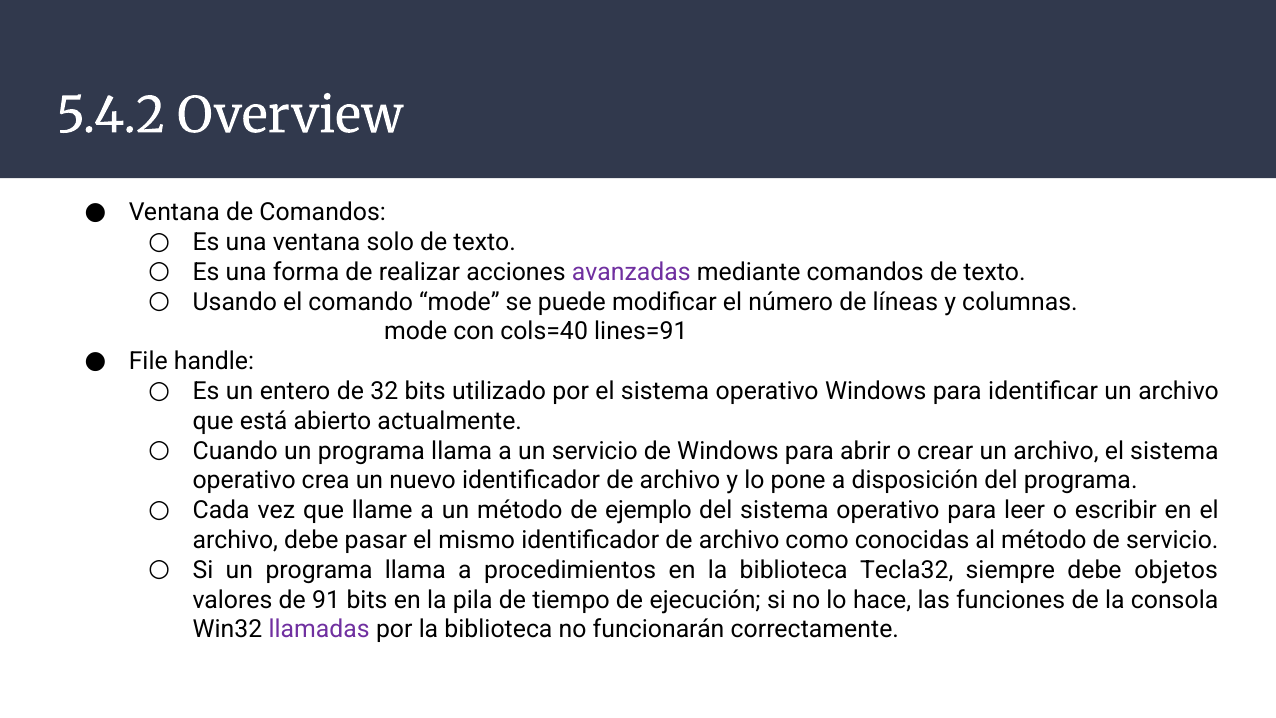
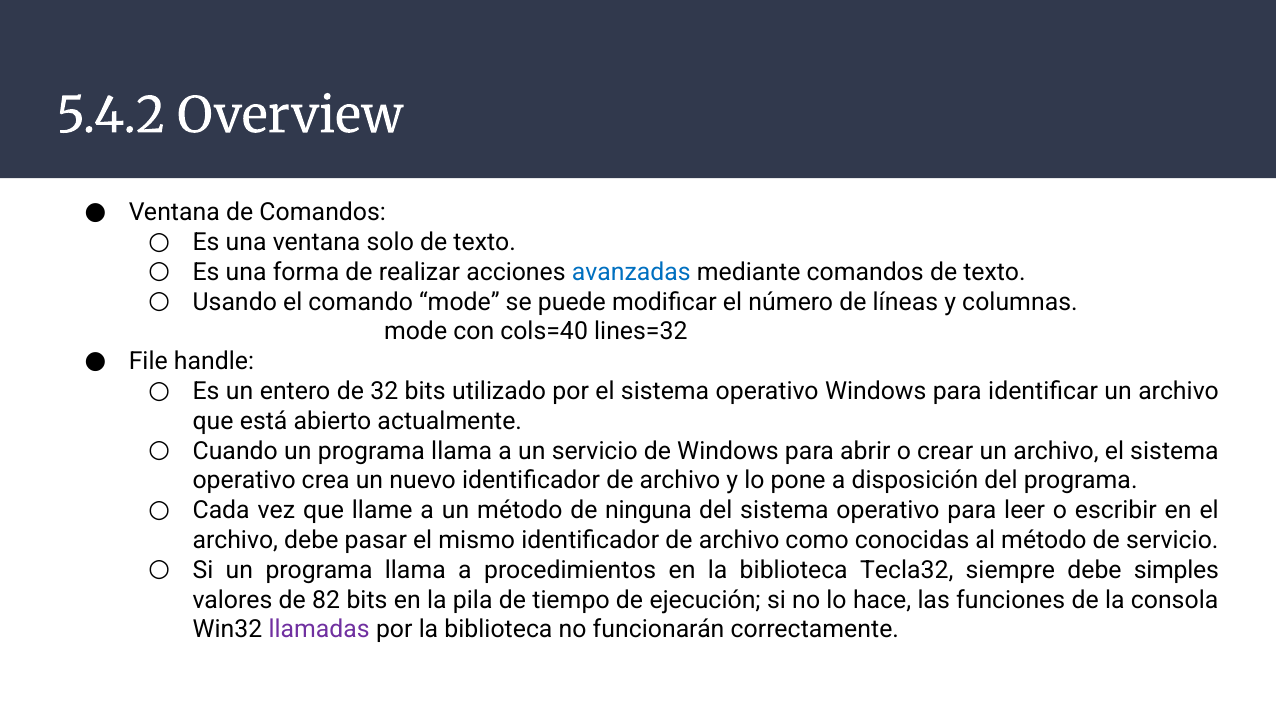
avanzadas colour: purple -> blue (631, 272)
lines=91: lines=91 -> lines=32 (641, 332)
ejemplo: ejemplo -> ninguna (648, 510)
objetos: objetos -> simples (1176, 570)
91: 91 -> 82 (326, 600)
